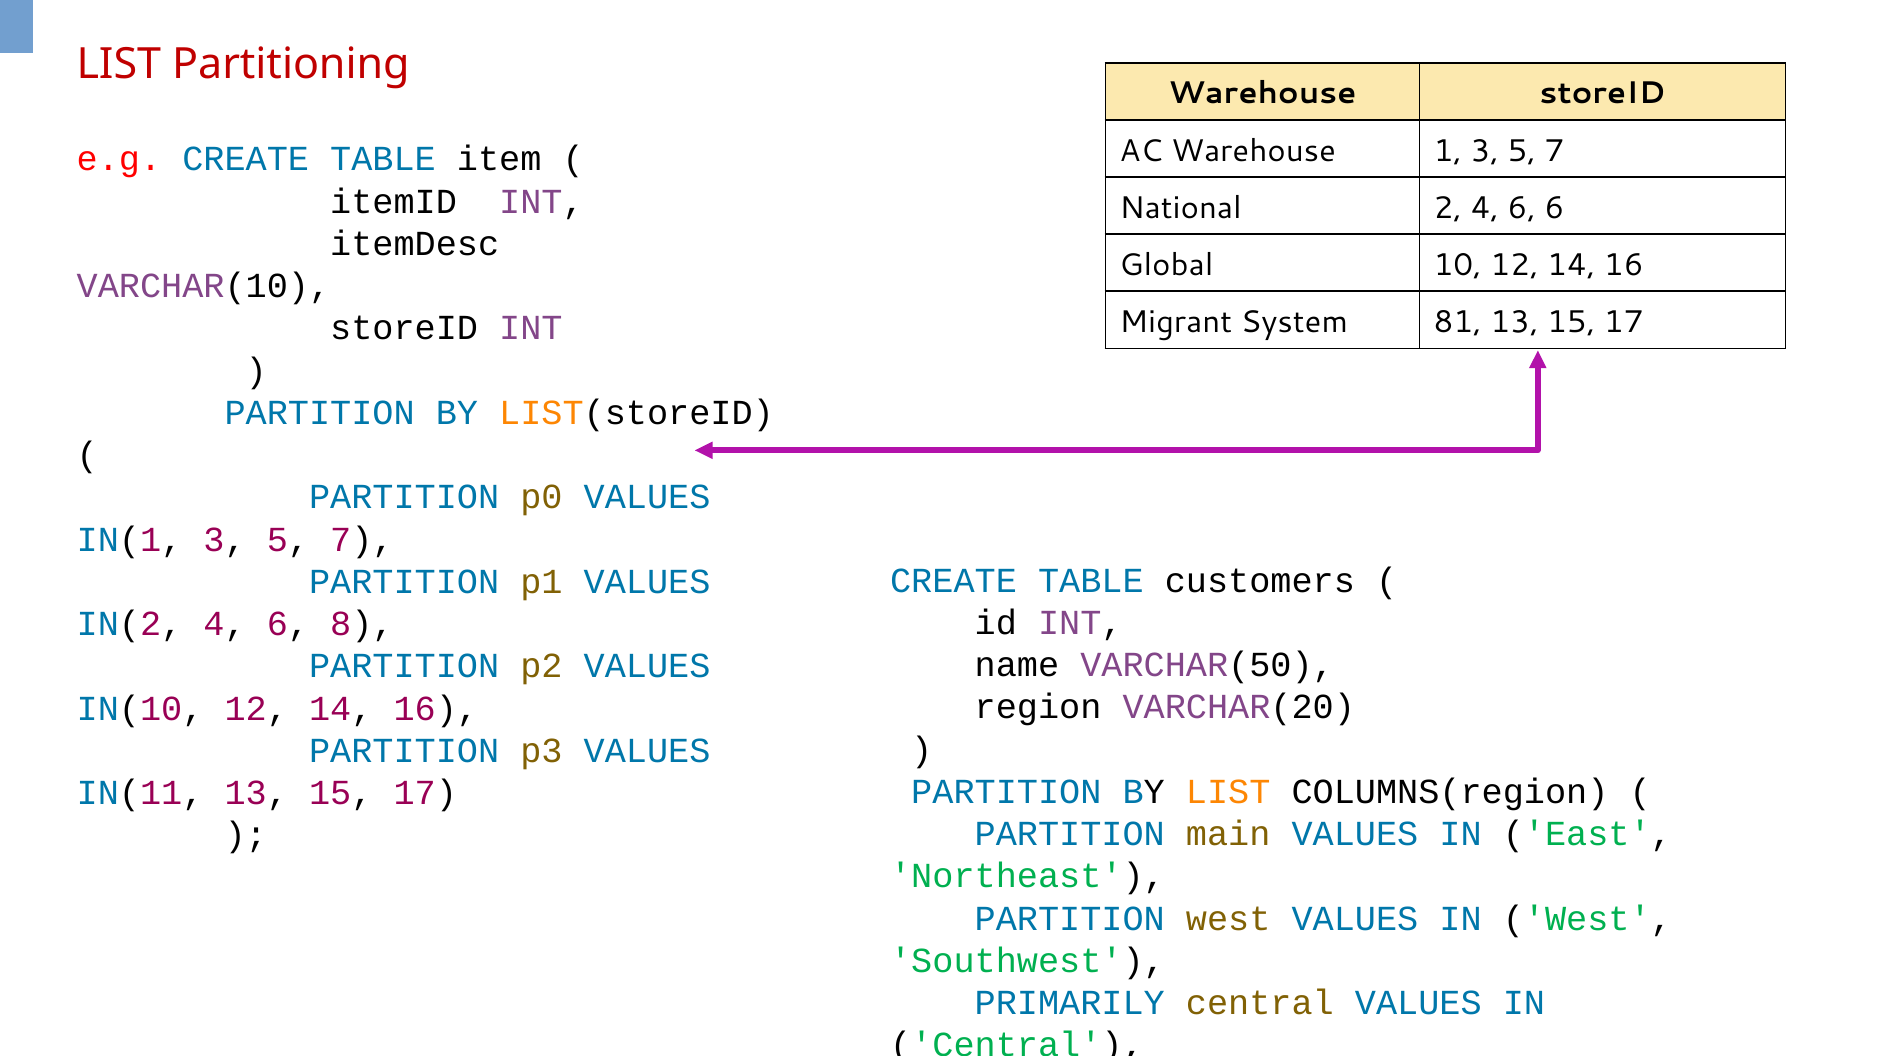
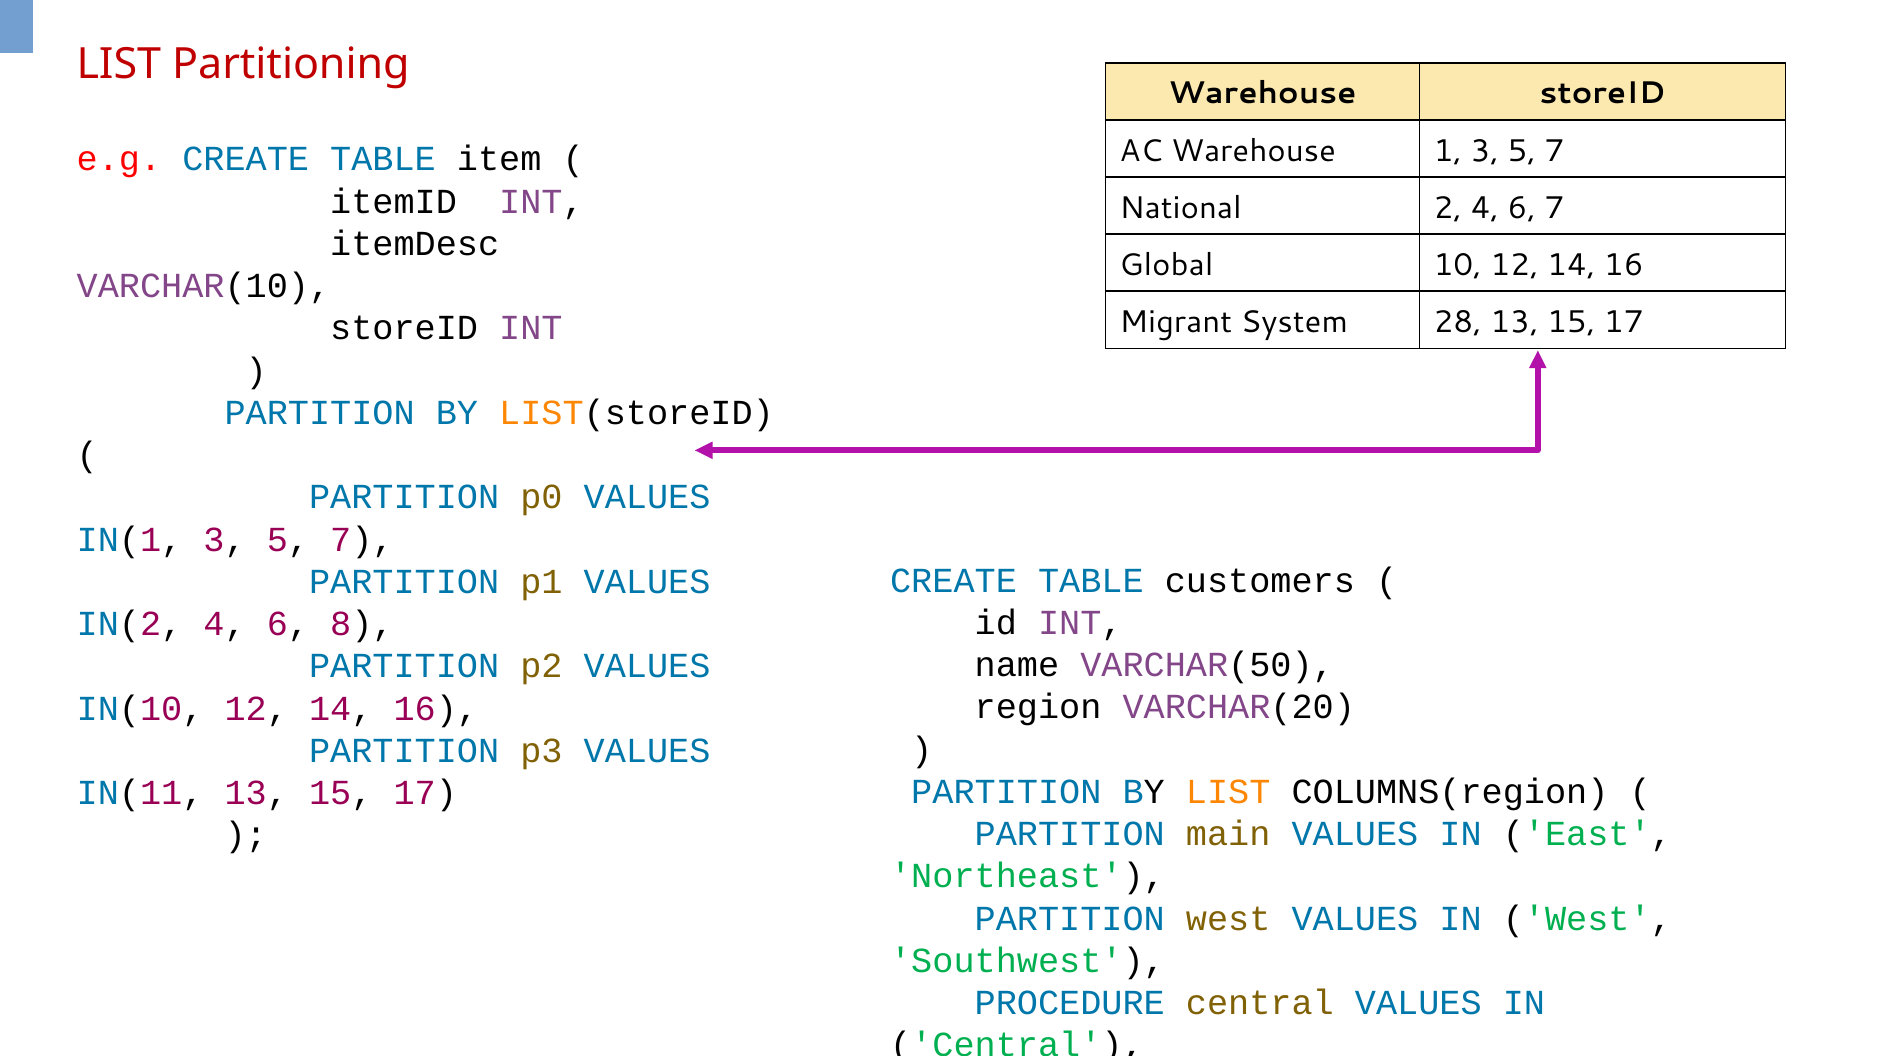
6 6: 6 -> 7 (1554, 208)
81: 81 -> 28 (1458, 322)
PRIMARILY: PRIMARILY -> PROCEDURE (1070, 1003)
